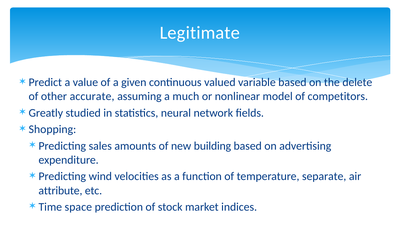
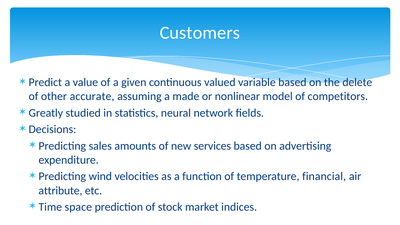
Legitimate: Legitimate -> Customers (200, 33)
much: much -> made (186, 96)
Shopping: Shopping -> Decisions (52, 129)
building: building -> services (212, 146)
separate: separate -> financial (324, 176)
